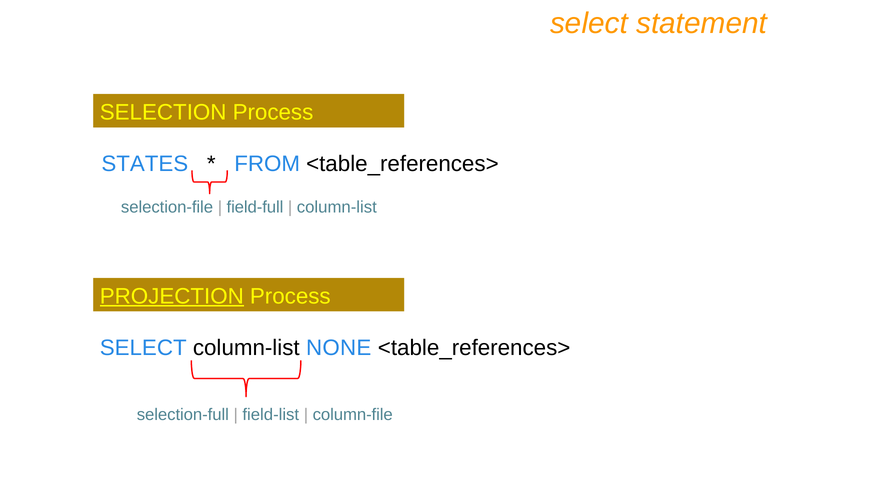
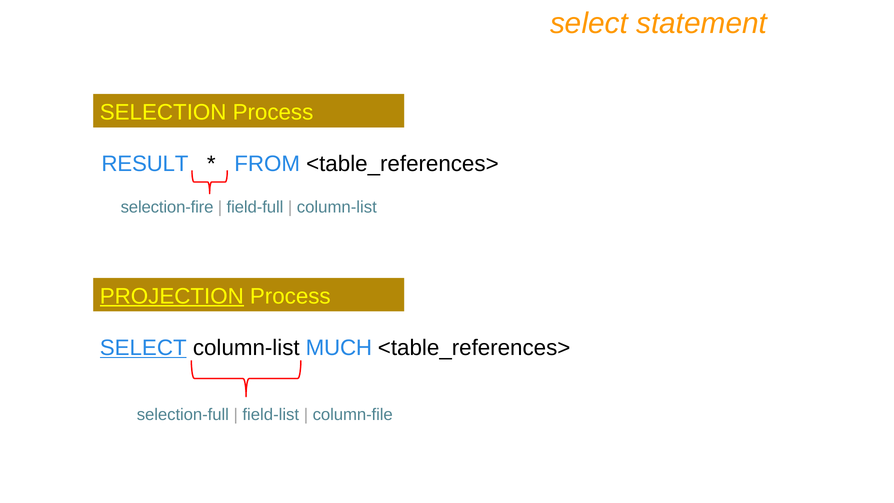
STATES: STATES -> RESULT (145, 164)
selection-file: selection-file -> selection-fire (167, 207)
SELECT underline: none -> present (143, 348)
NONE: NONE -> MUCH (339, 348)
